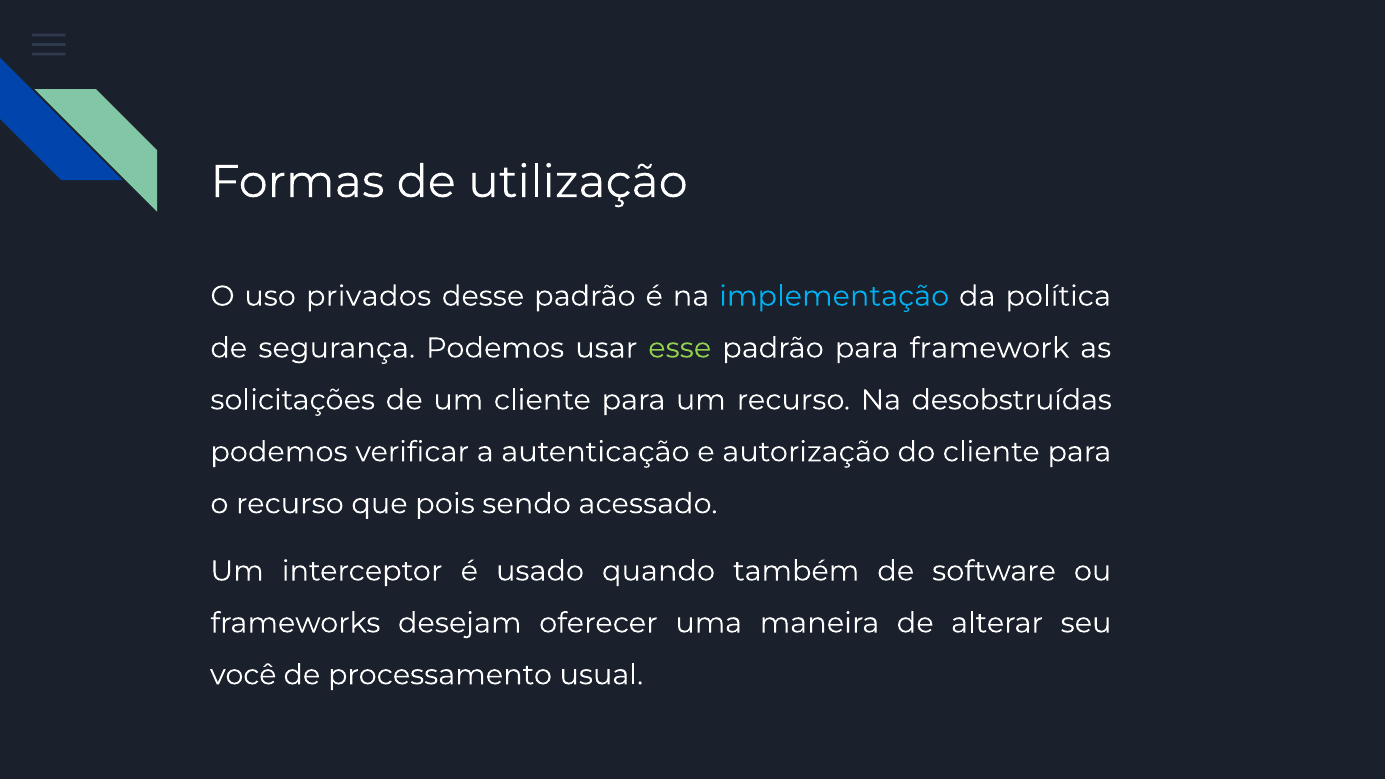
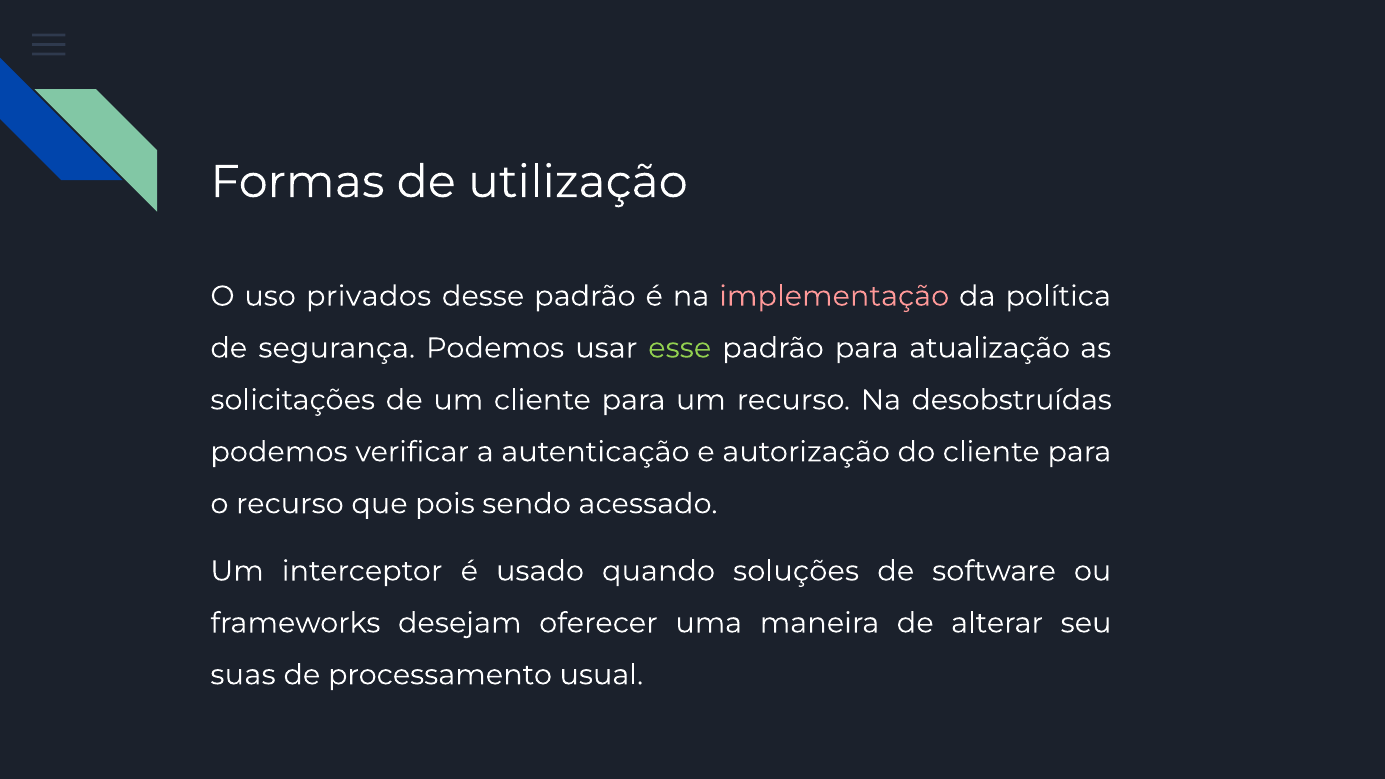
implementação colour: light blue -> pink (834, 296)
framework: framework -> atualização (990, 348)
também: também -> soluções (796, 571)
você: você -> suas (243, 675)
